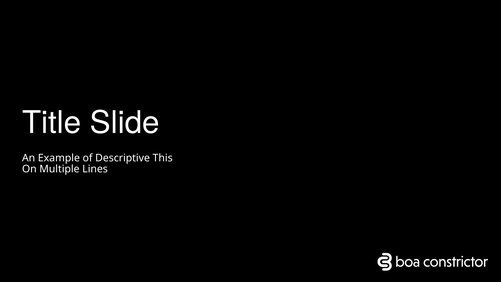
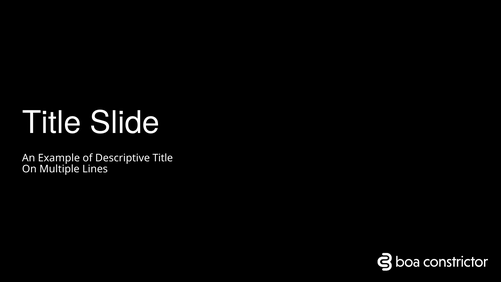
Descriptive This: This -> Title (163, 158)
